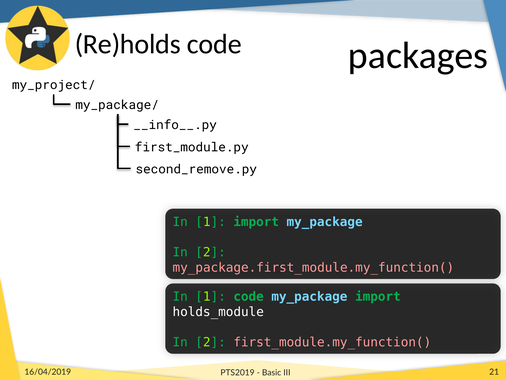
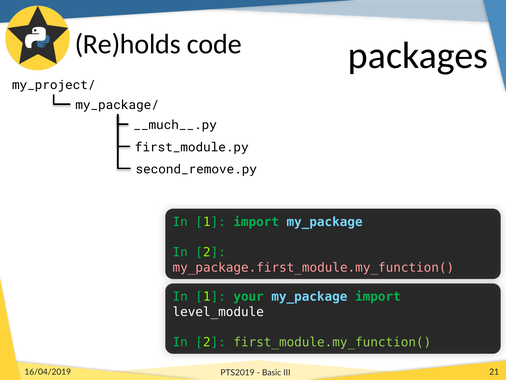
__info__.py: __info__.py -> __much__.py (175, 125)
1 code: code -> your (249, 296)
holds_module: holds_module -> level_module (218, 311)
first_module.my_function( colour: pink -> light green (332, 342)
